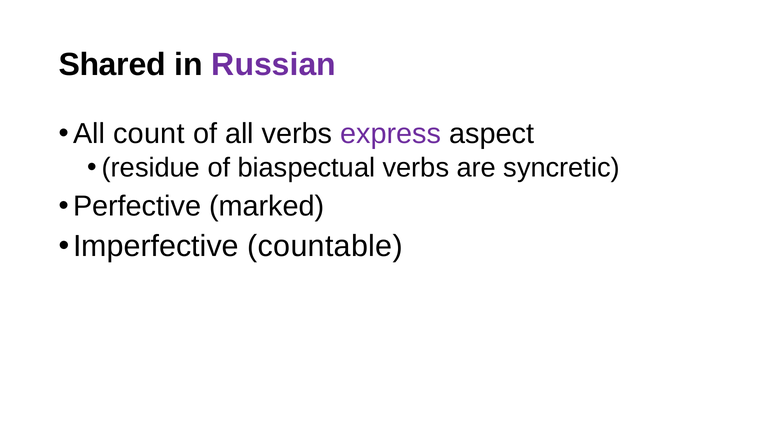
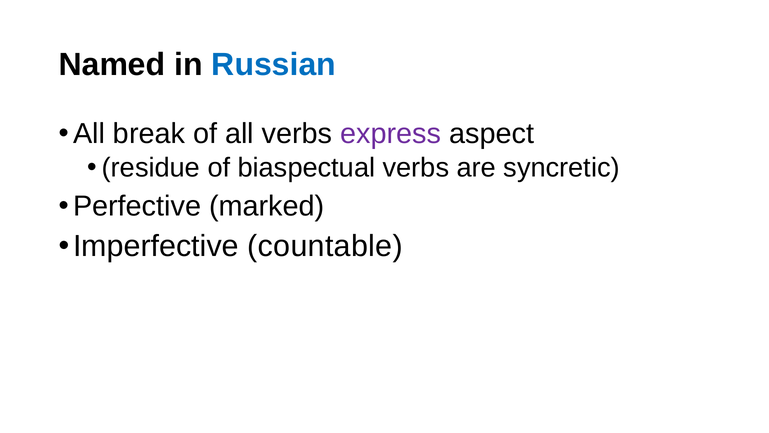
Shared: Shared -> Named (112, 65)
Russian colour: purple -> blue (274, 65)
count: count -> break (149, 133)
